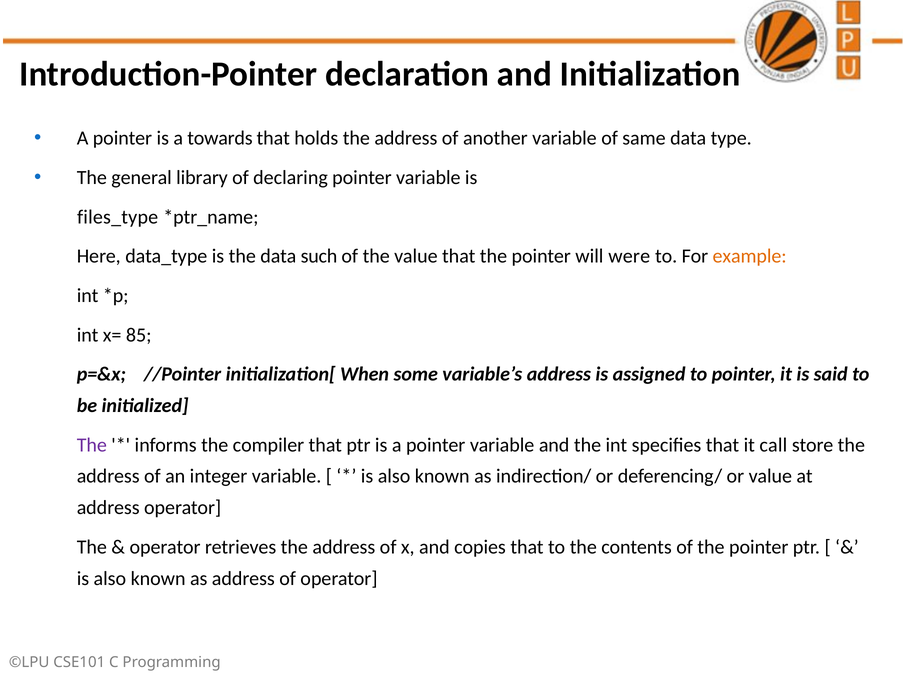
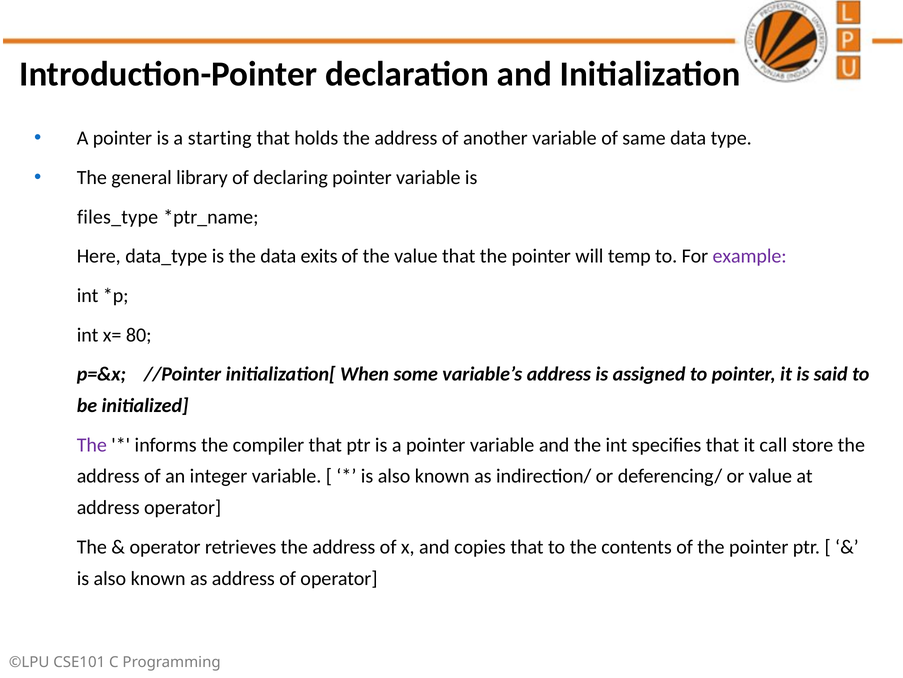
towards: towards -> starting (220, 138)
such: such -> exits (319, 256)
were: were -> temp (629, 256)
example colour: orange -> purple (750, 256)
85: 85 -> 80 (139, 335)
